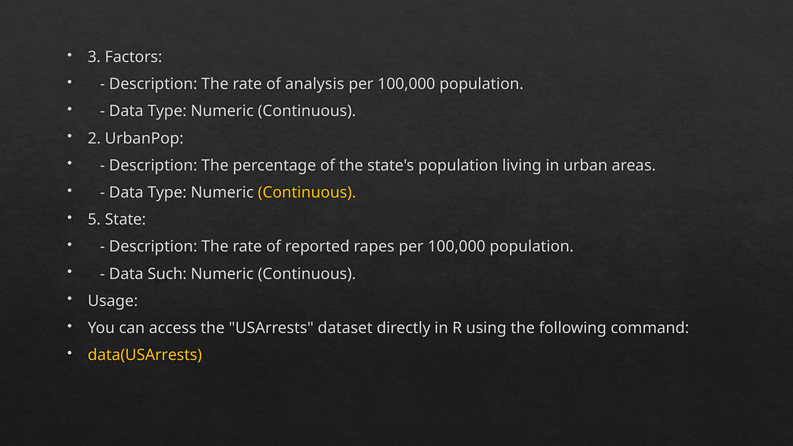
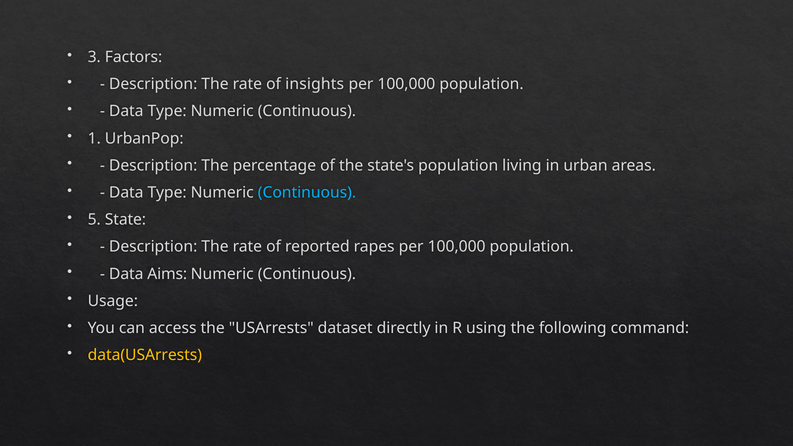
analysis: analysis -> insights (315, 84)
2: 2 -> 1 (94, 138)
Continuous colour: yellow -> light blue (307, 193)
Such: Such -> Aims (167, 274)
